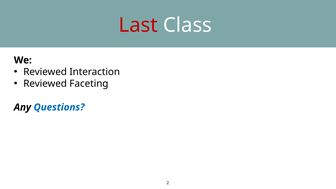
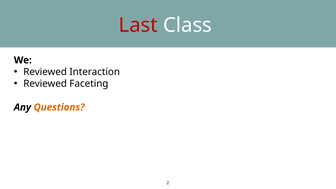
Questions colour: blue -> orange (59, 107)
